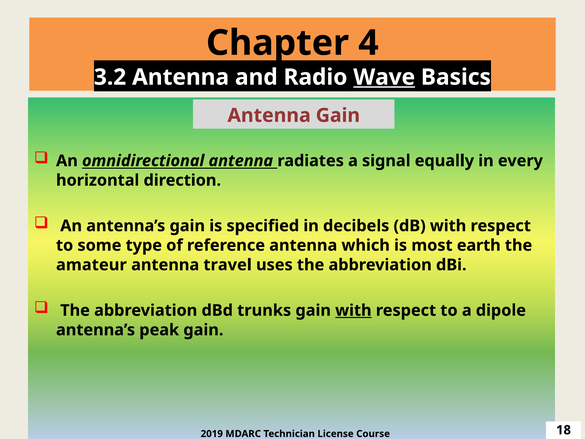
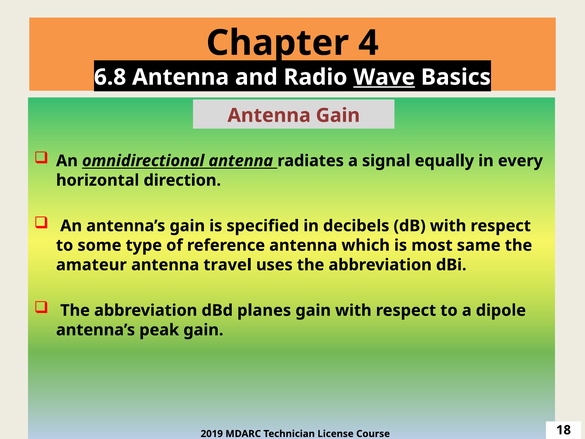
3.2: 3.2 -> 6.8 (110, 77)
earth: earth -> same (479, 245)
trunks: trunks -> planes (264, 310)
with underline: present -> none (353, 310)
